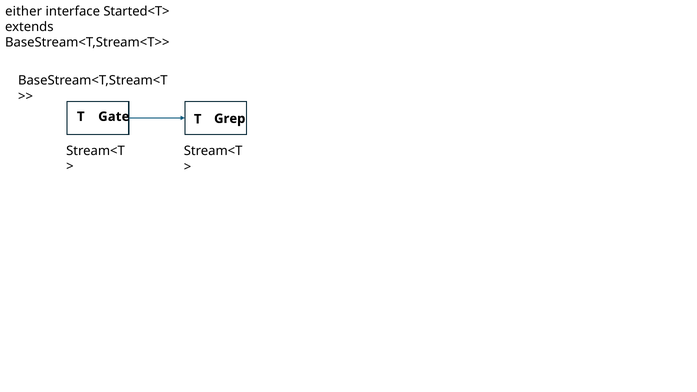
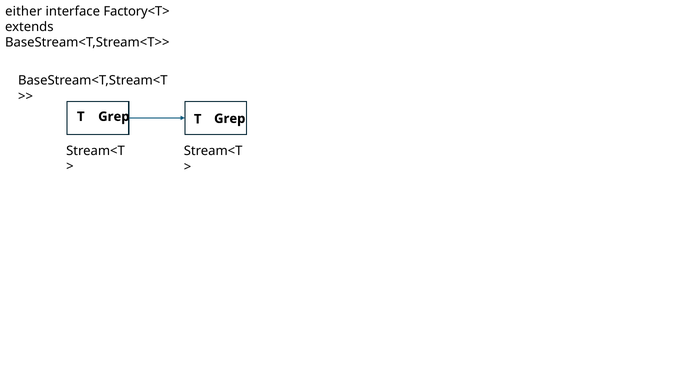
Started<T>: Started<T> -> Factory<T> (137, 11)
Gate: Gate -> Grep (114, 117)
